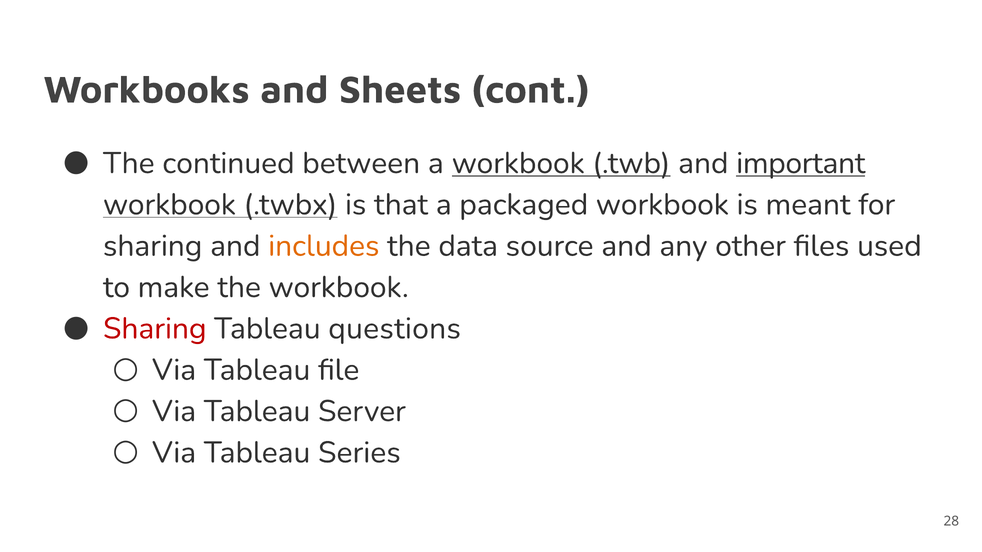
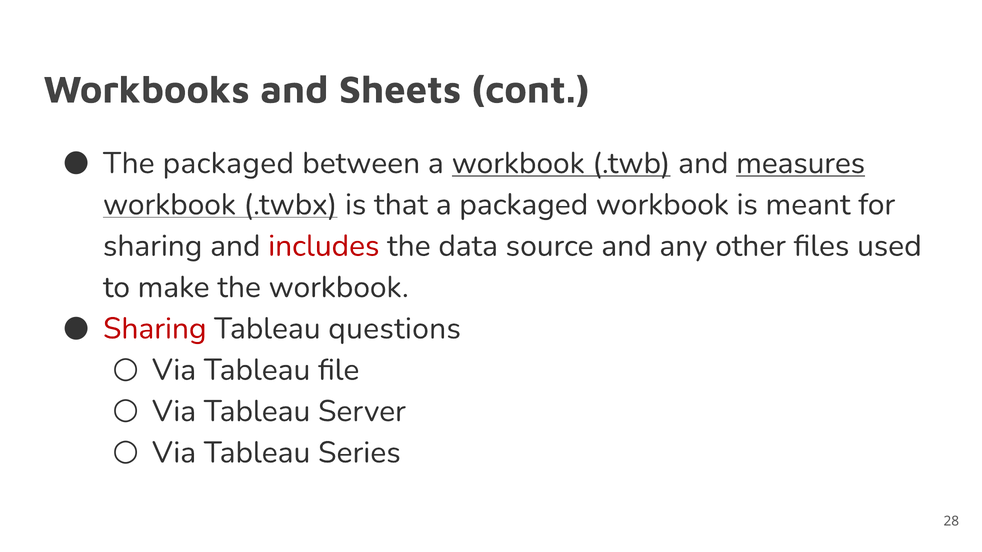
The continued: continued -> packaged (228, 163)
important: important -> measures (801, 163)
includes colour: orange -> red (324, 246)
